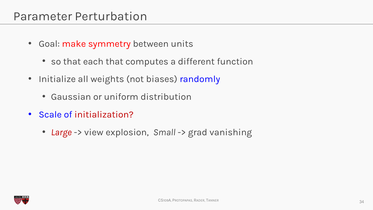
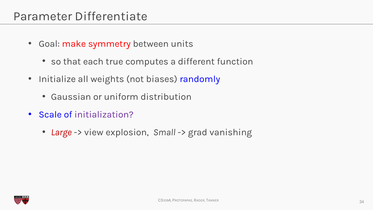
Perturbation: Perturbation -> Differentiate (111, 16)
each that: that -> true (114, 61)
initialization colour: red -> purple (104, 115)
